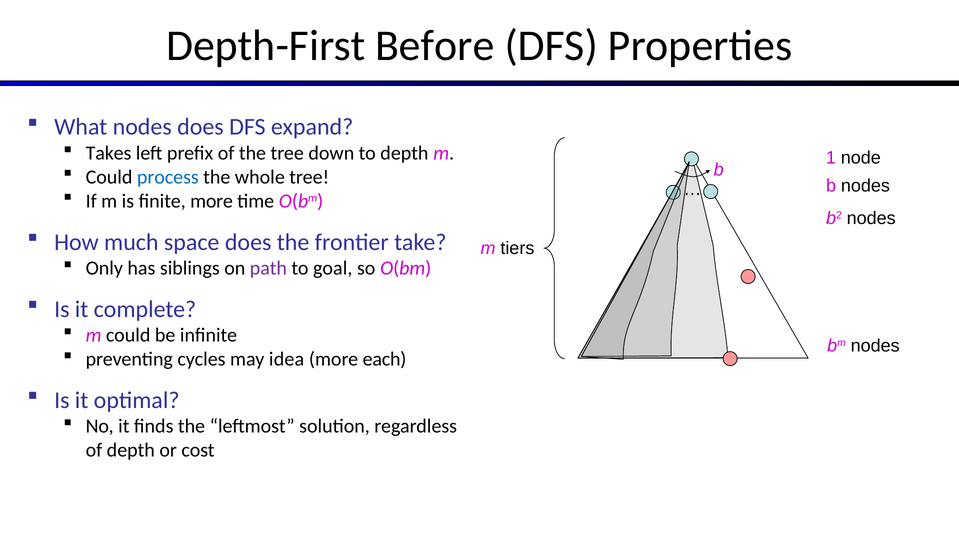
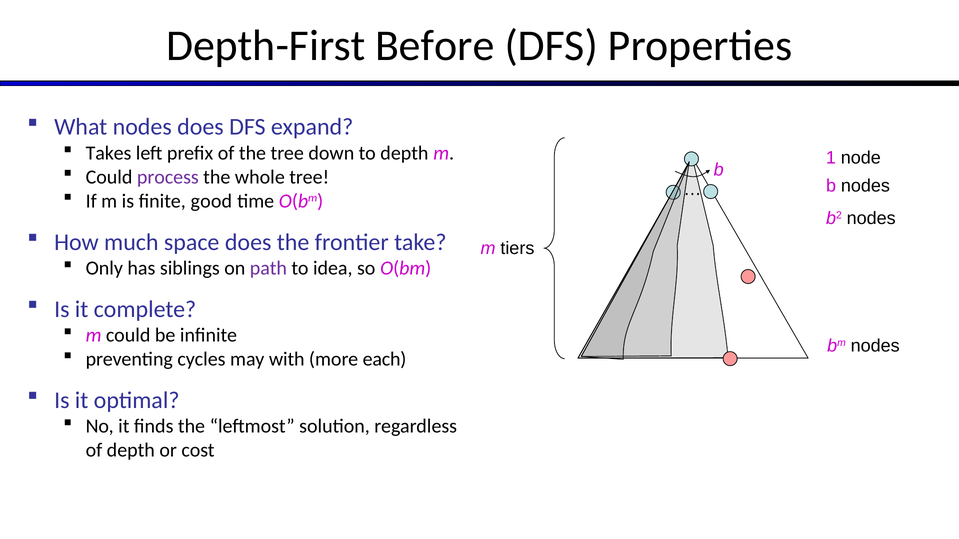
process colour: blue -> purple (168, 177)
finite more: more -> good (211, 201)
goal: goal -> idea (333, 268)
idea: idea -> with (287, 360)
